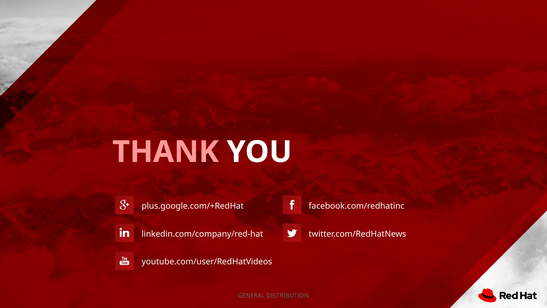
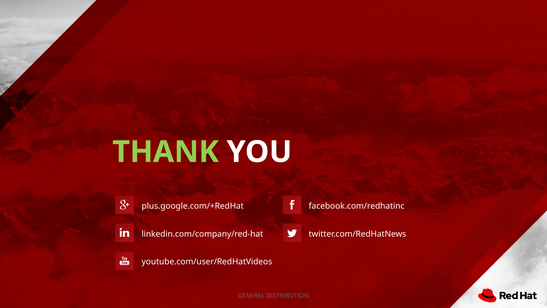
THANK colour: pink -> light green (166, 152)
